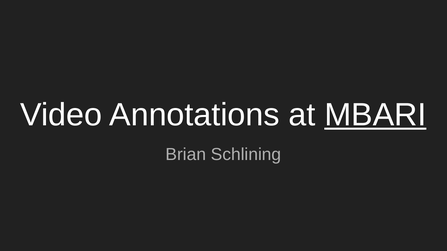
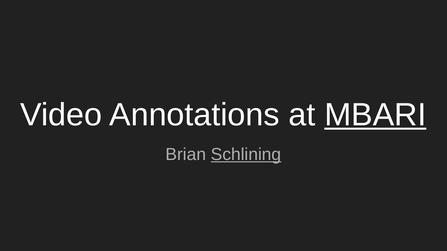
Schlining underline: none -> present (246, 155)
